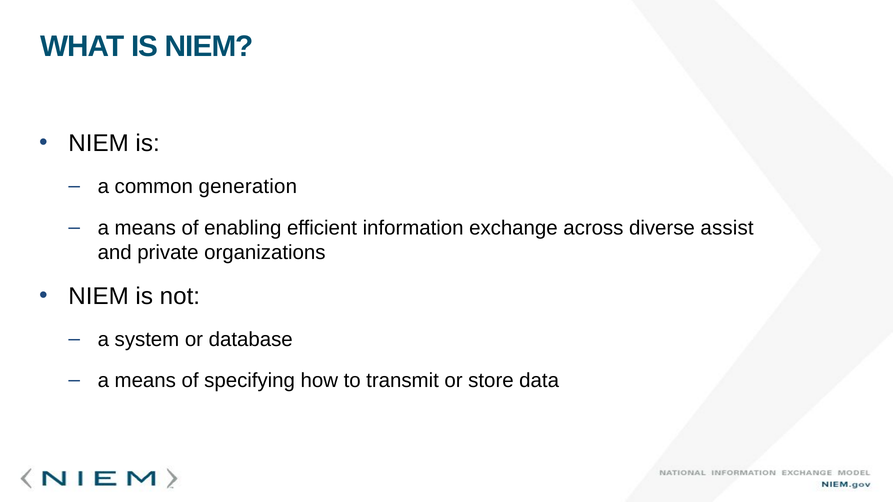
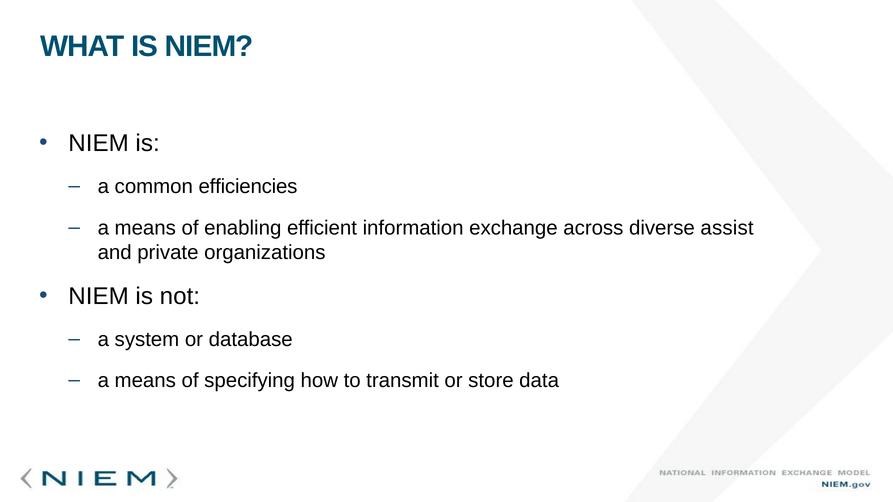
generation: generation -> efficiencies (248, 187)
